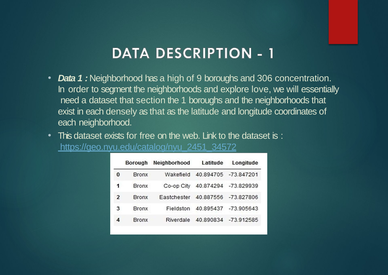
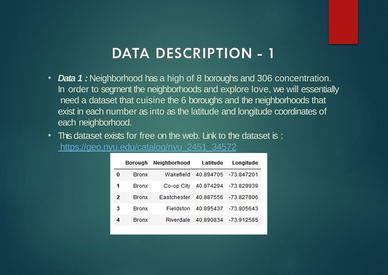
9: 9 -> 8 (199, 78)
section: section -> cuisine (151, 100)
the 1: 1 -> 6 (184, 100)
densely: densely -> number (121, 111)
as that: that -> into (157, 111)
